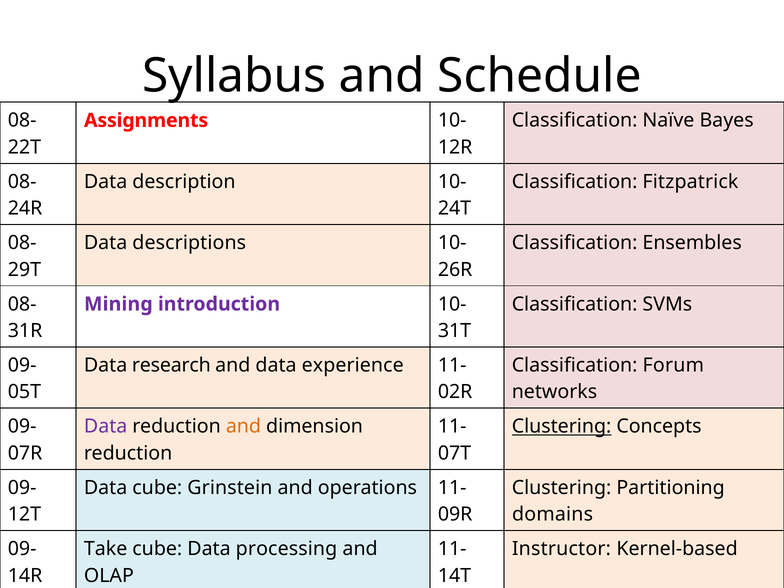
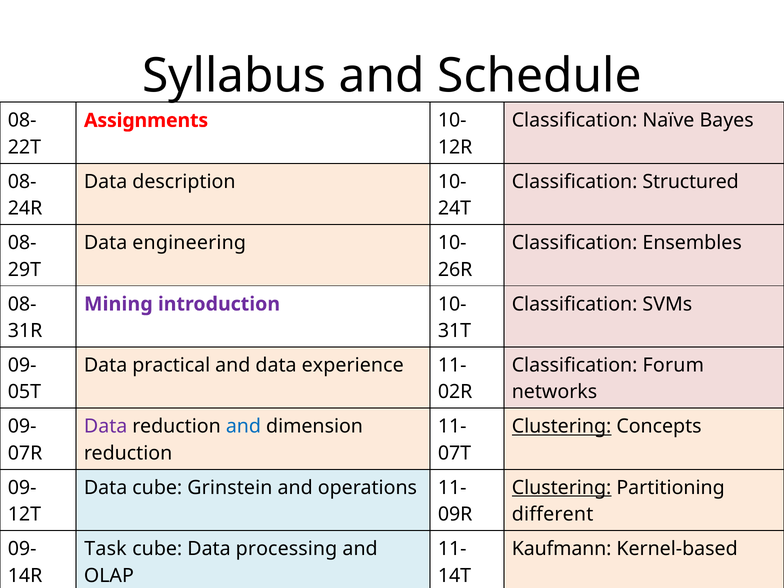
Fitzpatrick: Fitzpatrick -> Structured (691, 182)
descriptions: descriptions -> engineering (189, 243)
research: research -> practical (171, 365)
and colour: orange -> blue (243, 426)
Clustering underline: none -> present (562, 488)
domains: domains -> different (553, 514)
Take: Take -> Task (106, 549)
Instructor: Instructor -> Kaufmann (562, 549)
